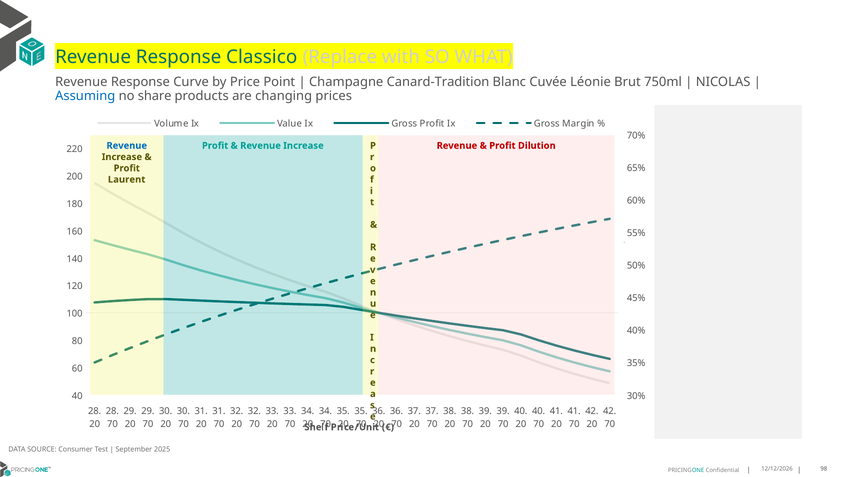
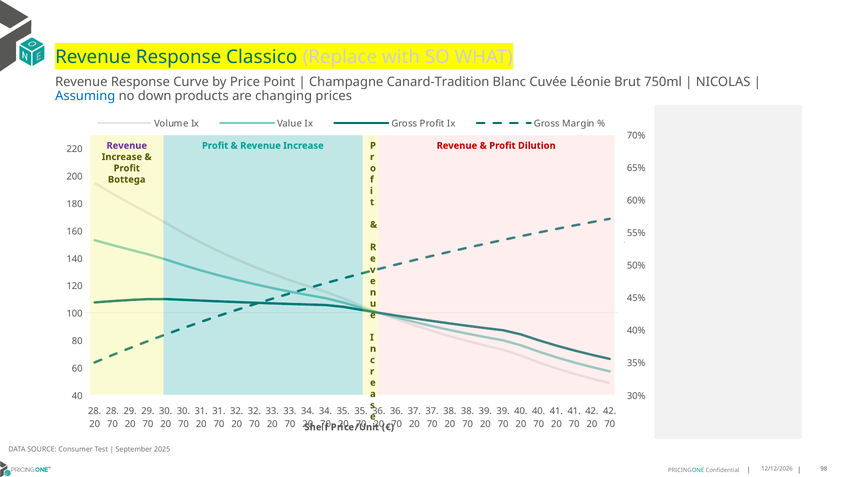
share: share -> down (155, 96)
Revenue colour: blue -> purple (127, 146)
Laurent: Laurent -> Bottega (127, 180)
